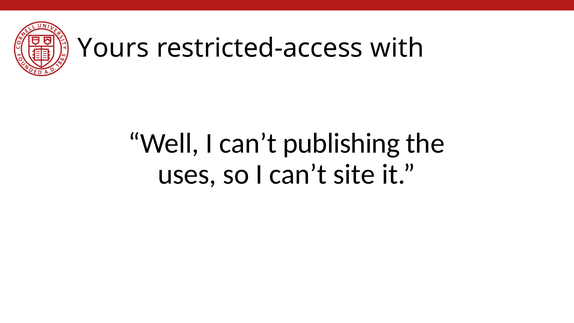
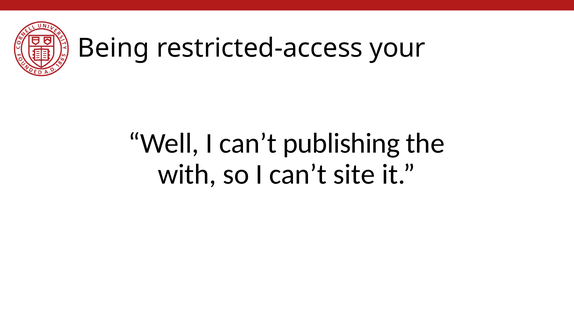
Yours: Yours -> Being (113, 48)
with: with -> your (397, 48)
uses: uses -> with (187, 174)
